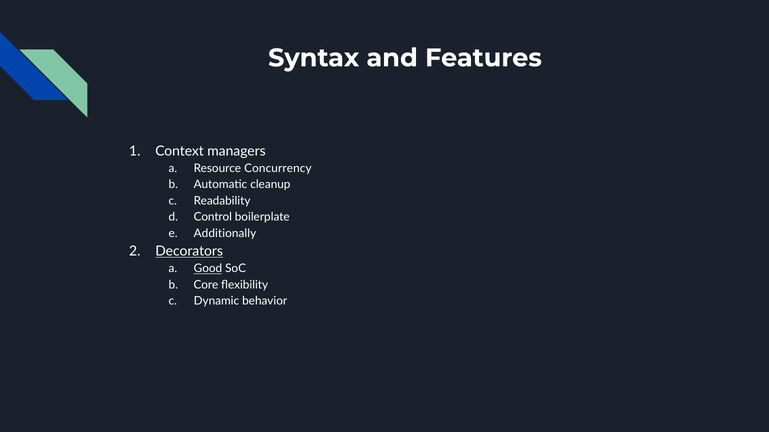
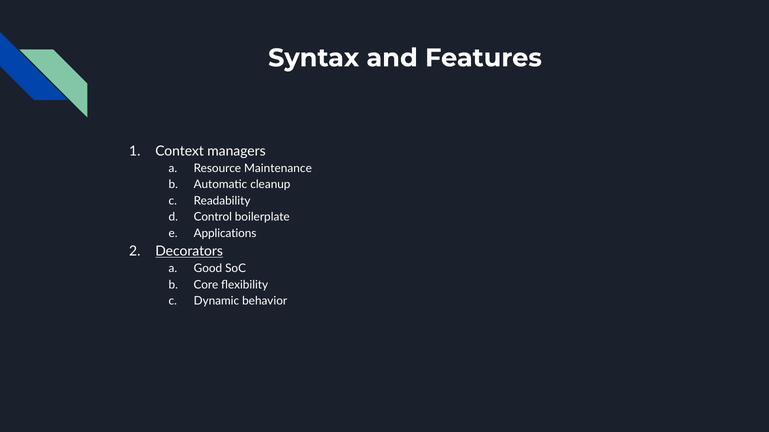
Concurrency: Concurrency -> Maintenance (278, 169)
Additionally: Additionally -> Applications (225, 234)
Good underline: present -> none (208, 269)
